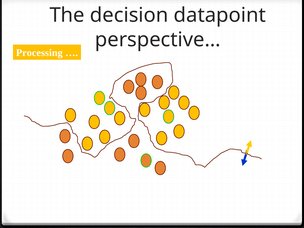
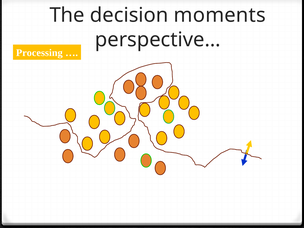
datapoint: datapoint -> moments (220, 15)
